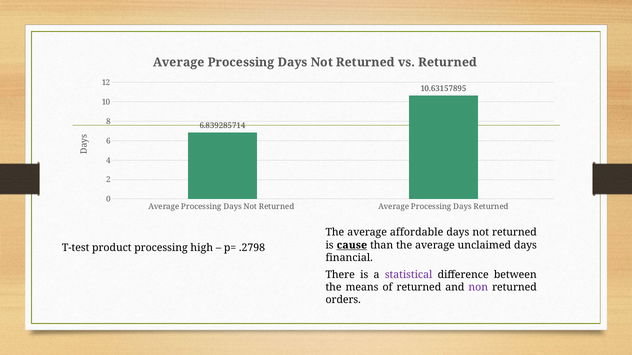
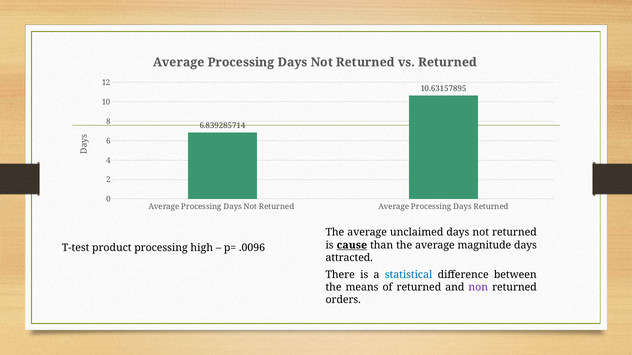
affordable: affordable -> unclaimed (417, 233)
unclaimed: unclaimed -> magnitude (484, 245)
.2798: .2798 -> .0096 (252, 248)
financial: financial -> attracted (349, 258)
statistical colour: purple -> blue (409, 275)
